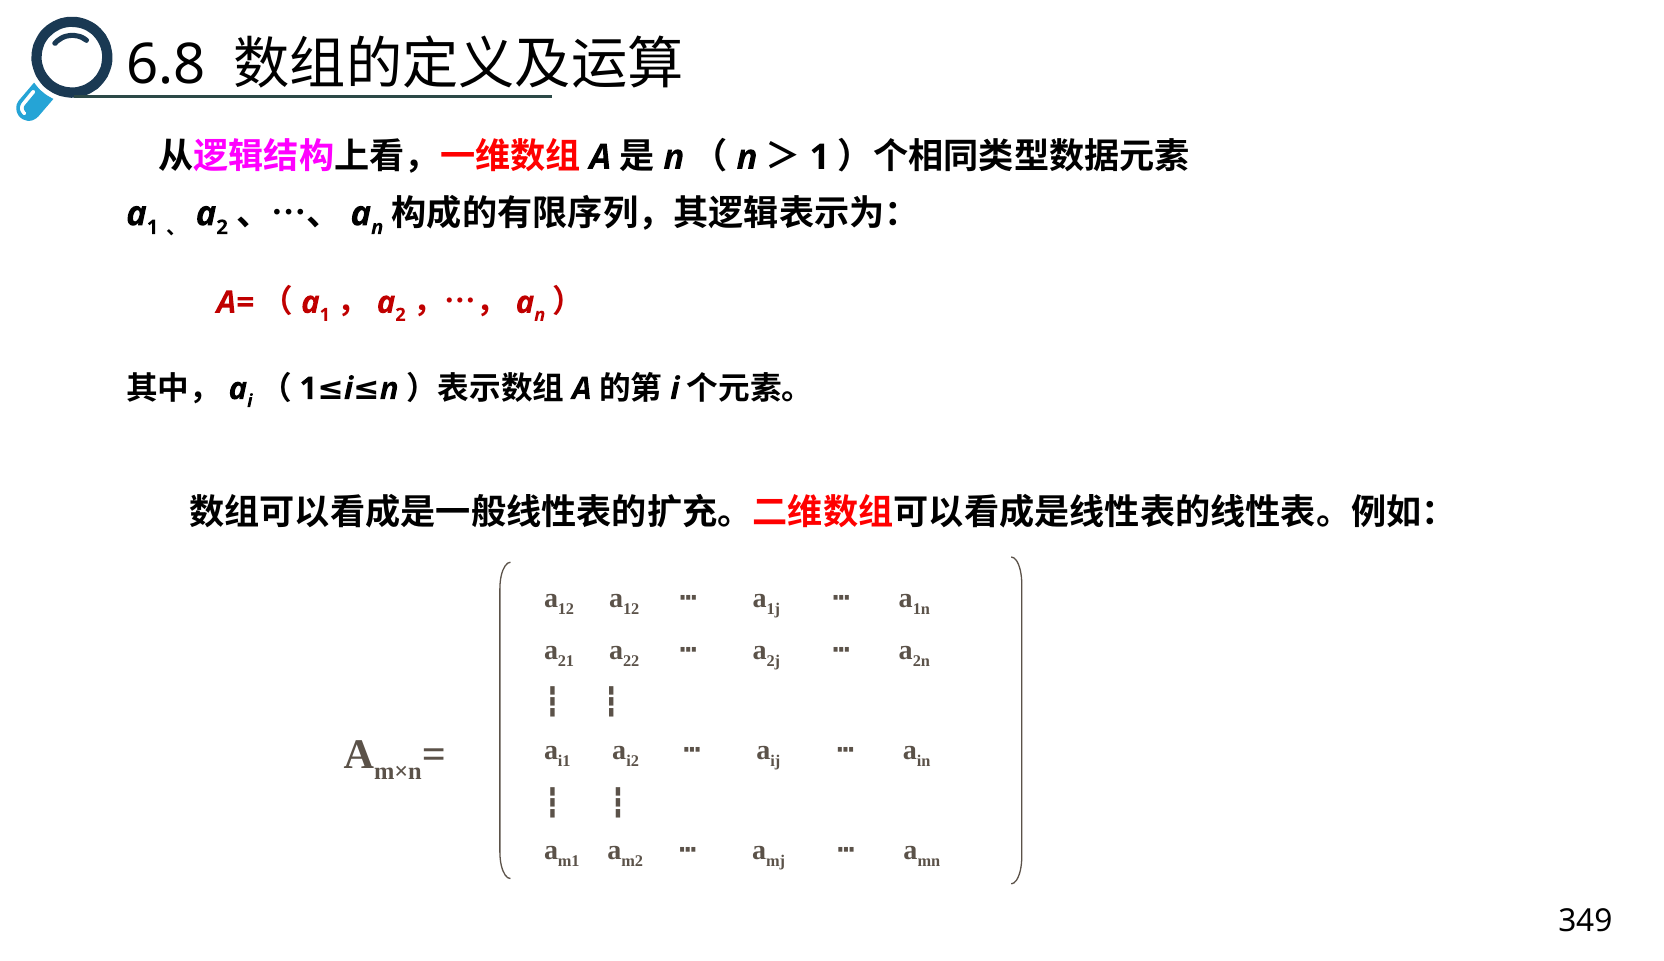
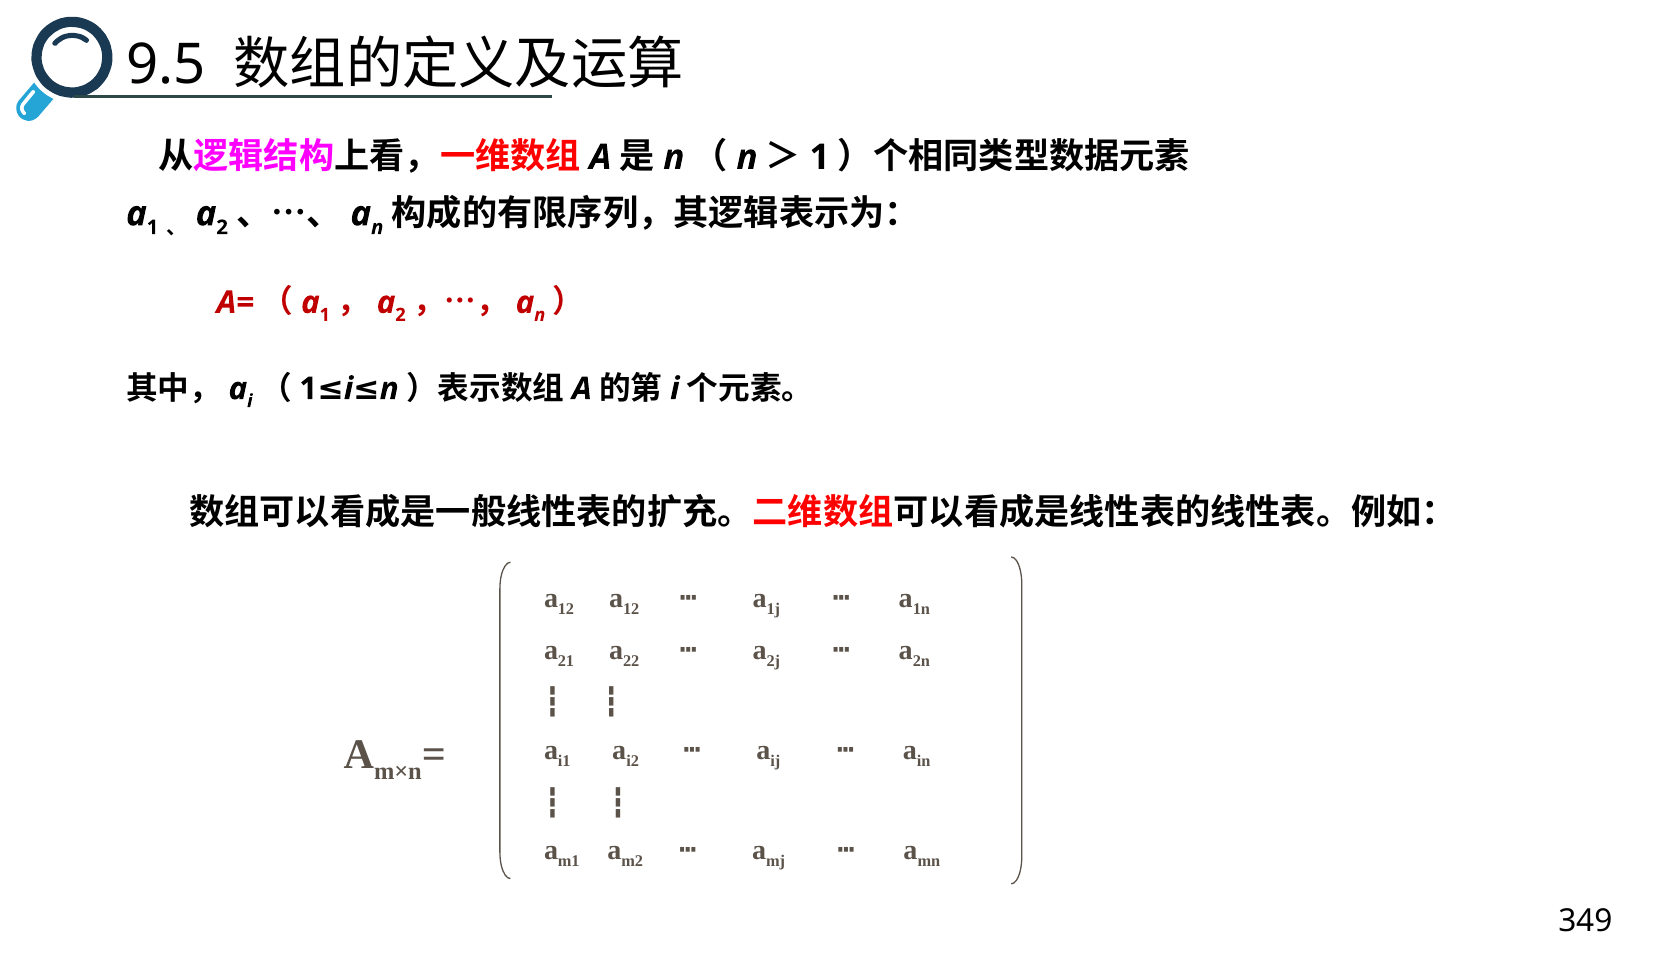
6.8: 6.8 -> 9.5 (166, 65)
